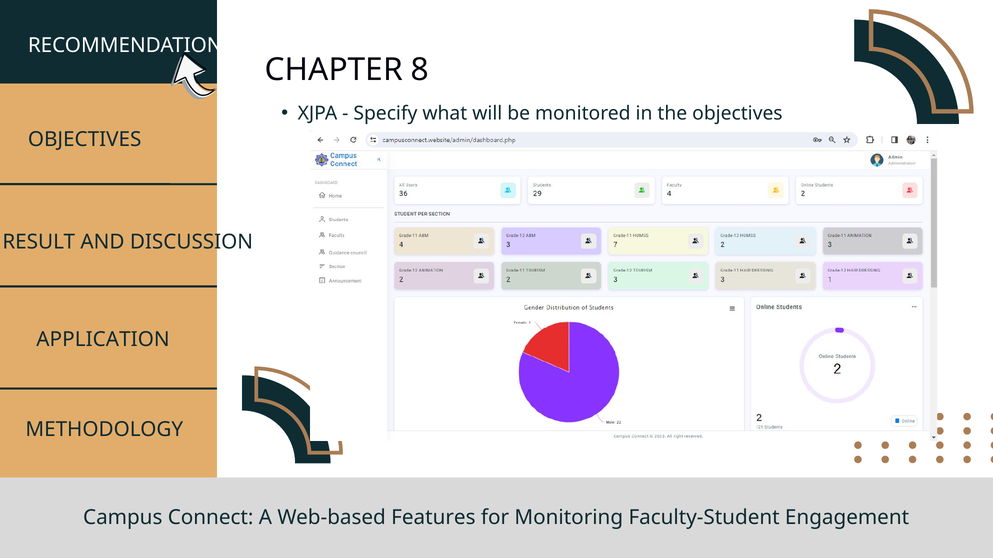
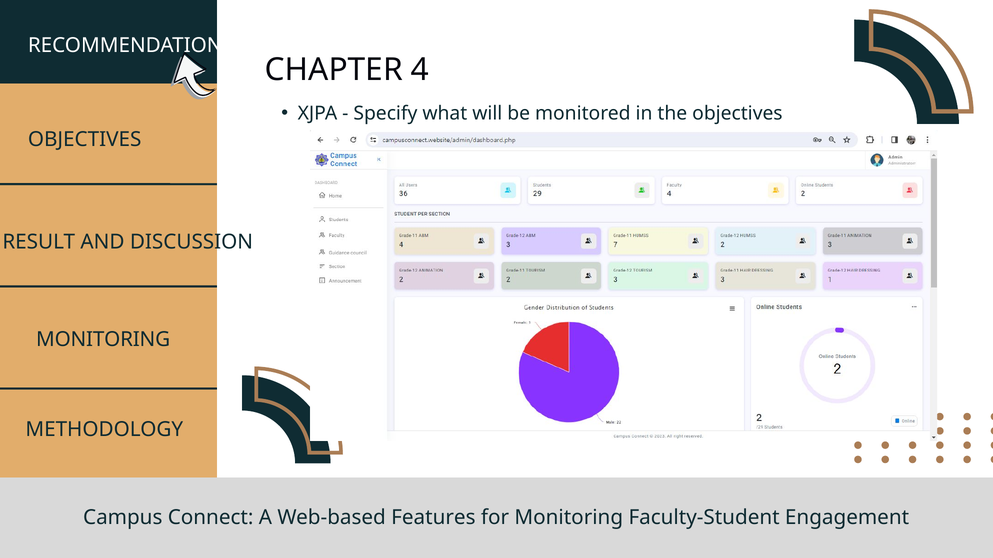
8: 8 -> 4 (420, 70)
APPLICATION: APPLICATION -> MONITORING (103, 340)
